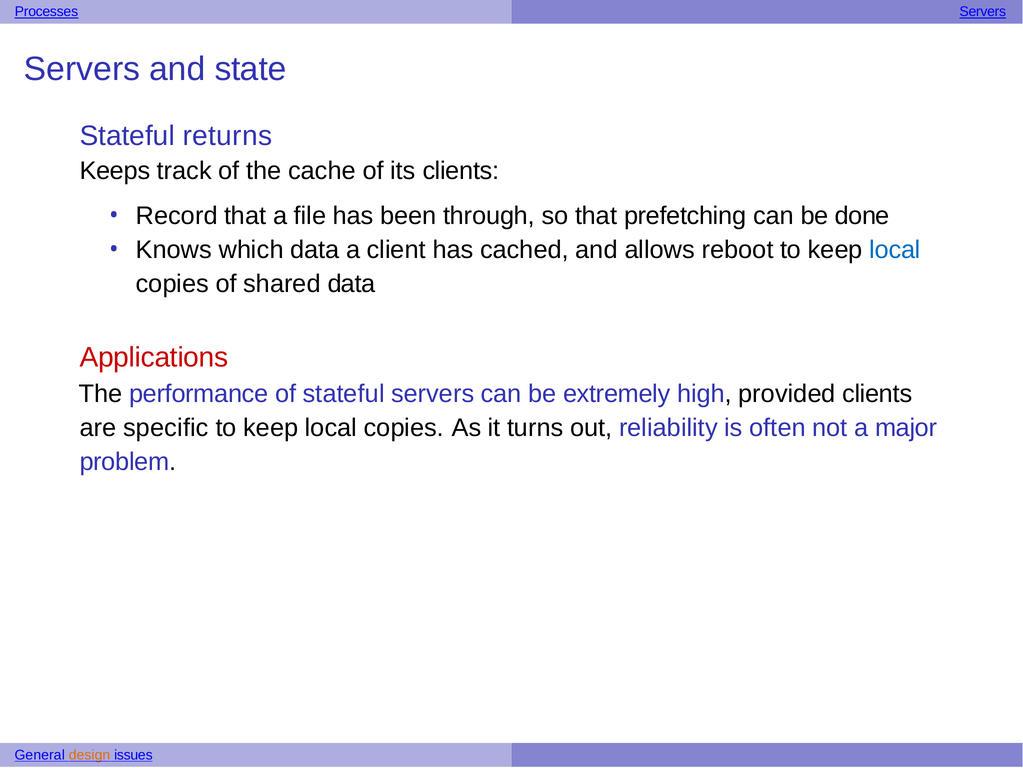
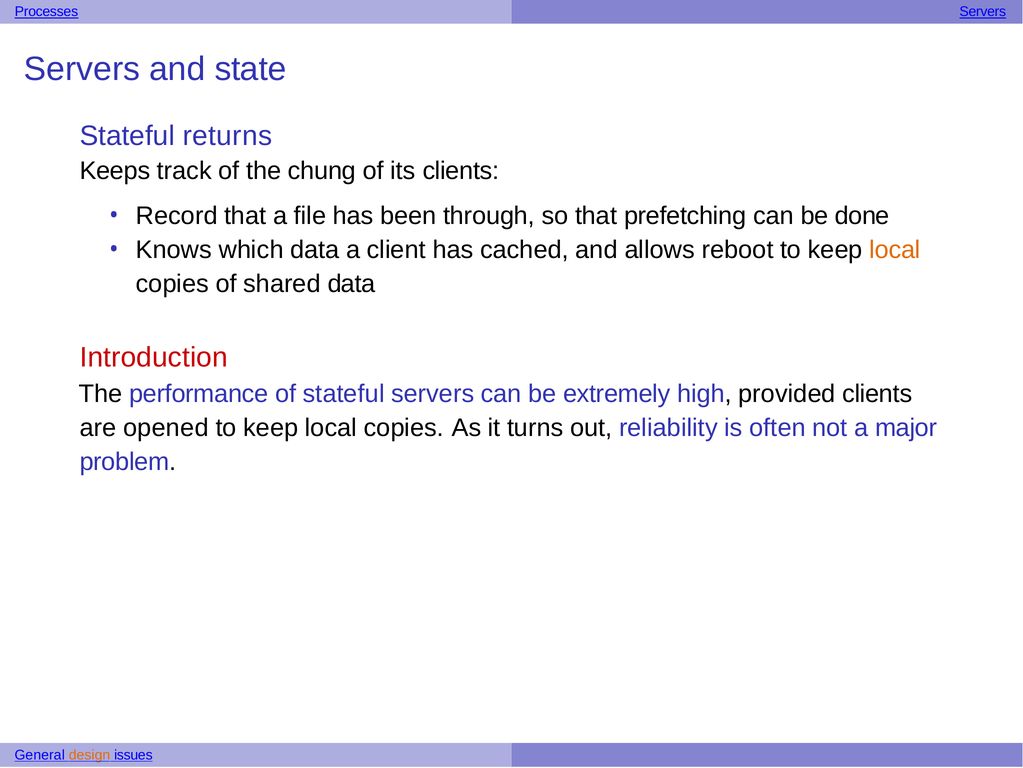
cache: cache -> chung (322, 171)
local colour: blue -> orange (895, 250)
Applications: Applications -> Introduction (154, 357)
specific: specific -> opened (166, 428)
